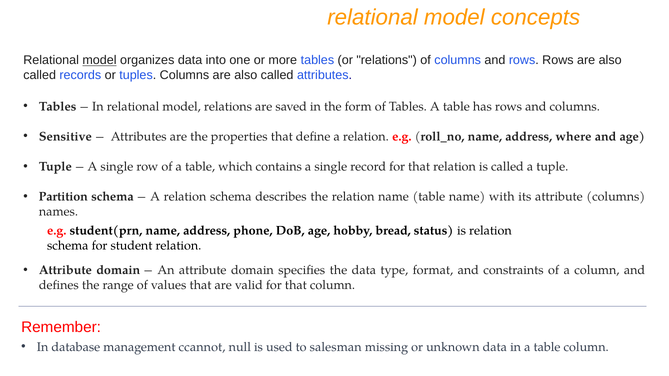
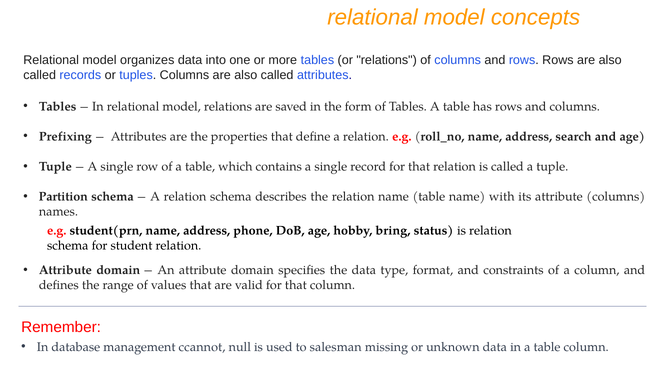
model underline: present -> none (99, 60)
Sensitive: Sensitive -> Prefixing (65, 137)
where: where -> search (574, 137)
bread: bread -> bring (393, 231)
